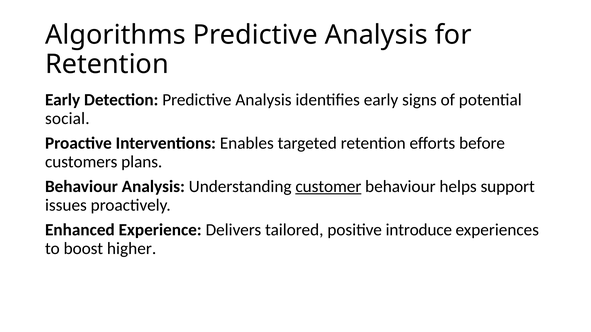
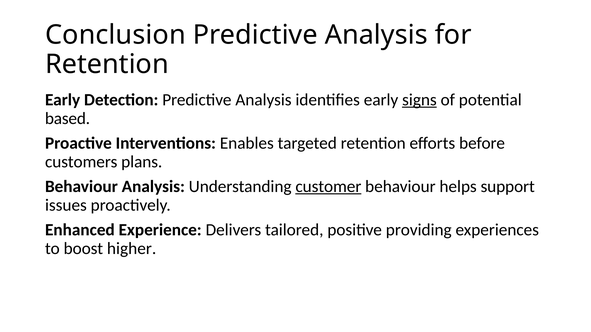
Algorithms: Algorithms -> Conclusion (115, 35)
signs underline: none -> present (419, 100)
social: social -> based (67, 119)
introduce: introduce -> providing (419, 230)
